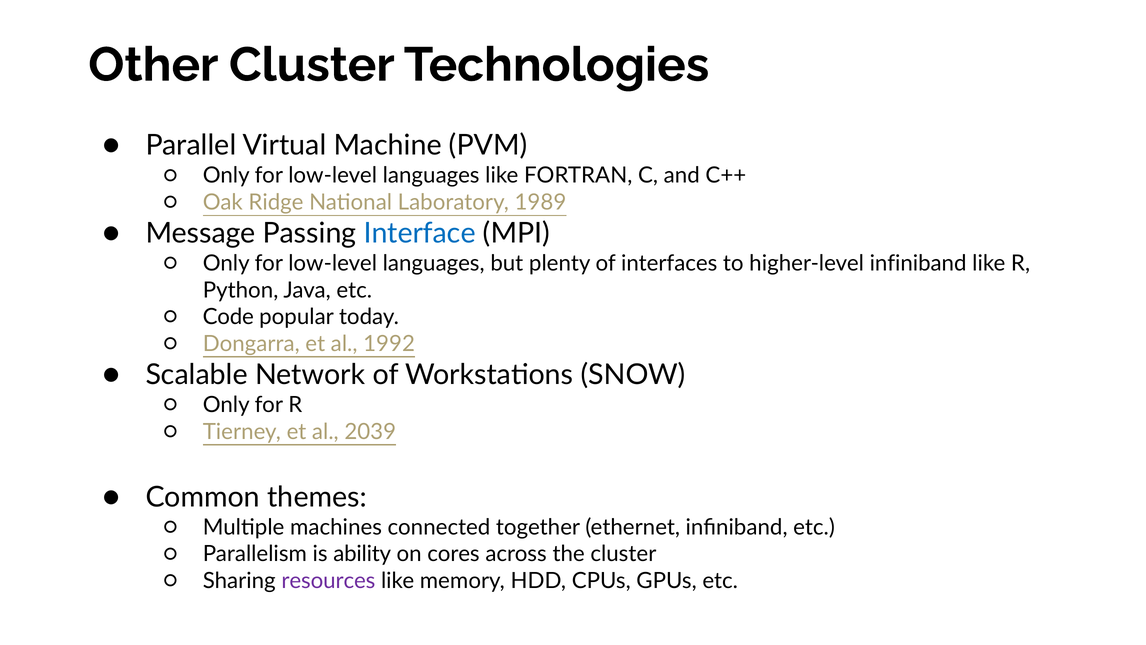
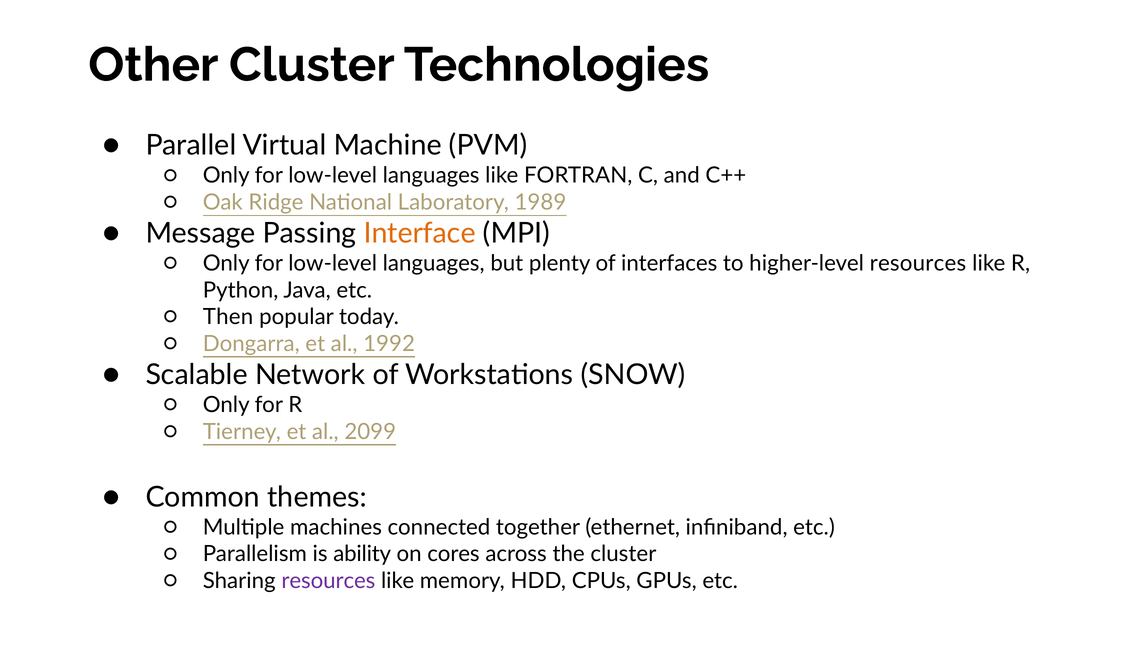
Interface colour: blue -> orange (420, 233)
higher-level infiniband: infiniband -> resources (918, 263)
Code: Code -> Then (228, 317)
2039: 2039 -> 2099 (370, 431)
